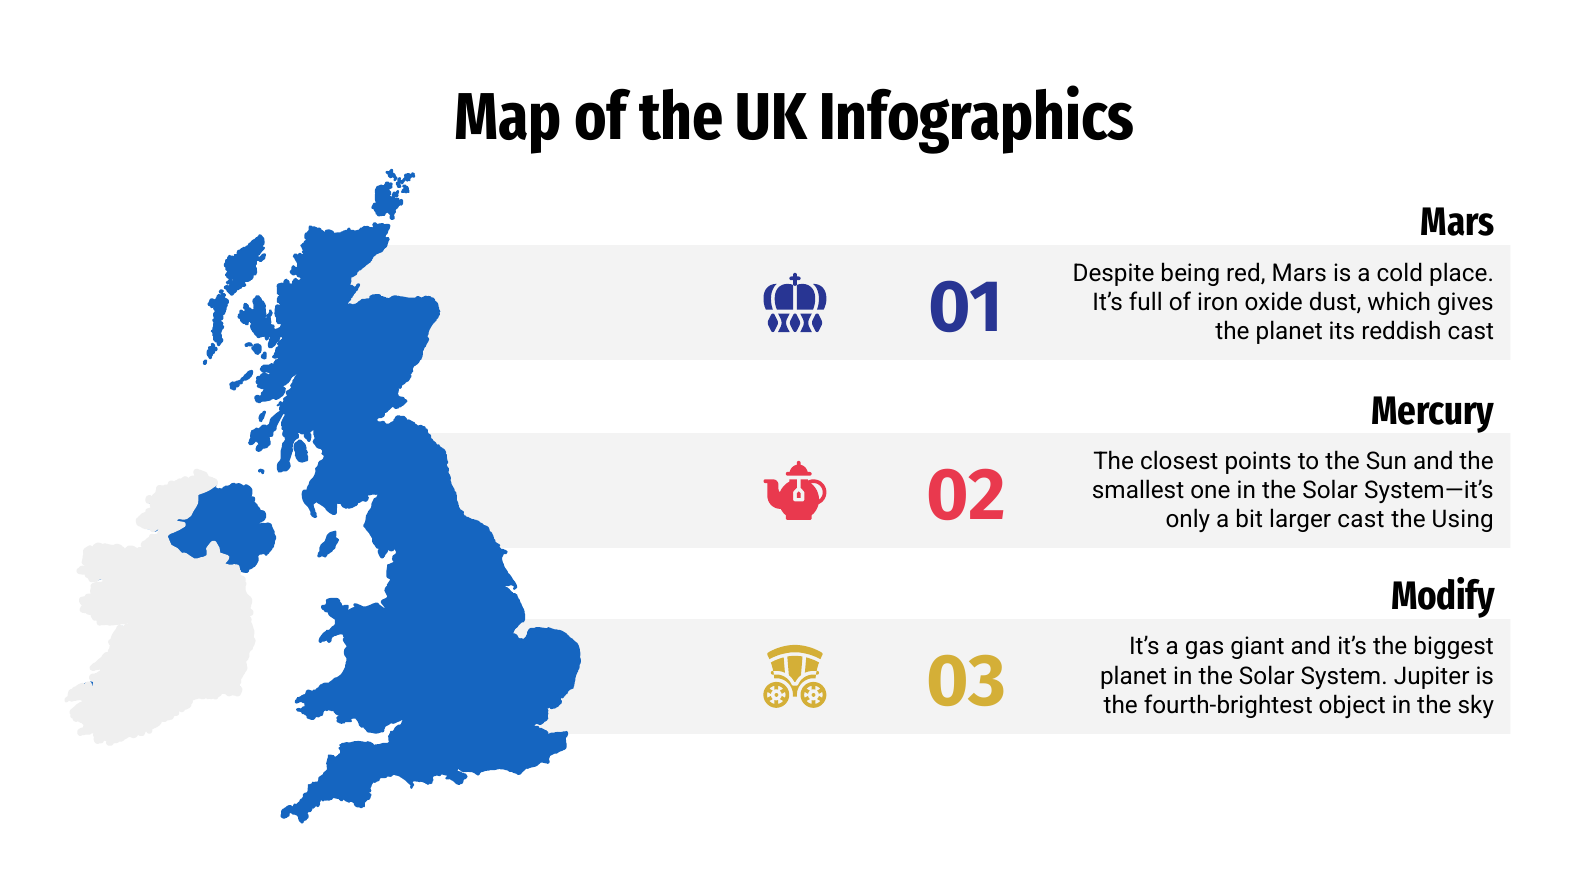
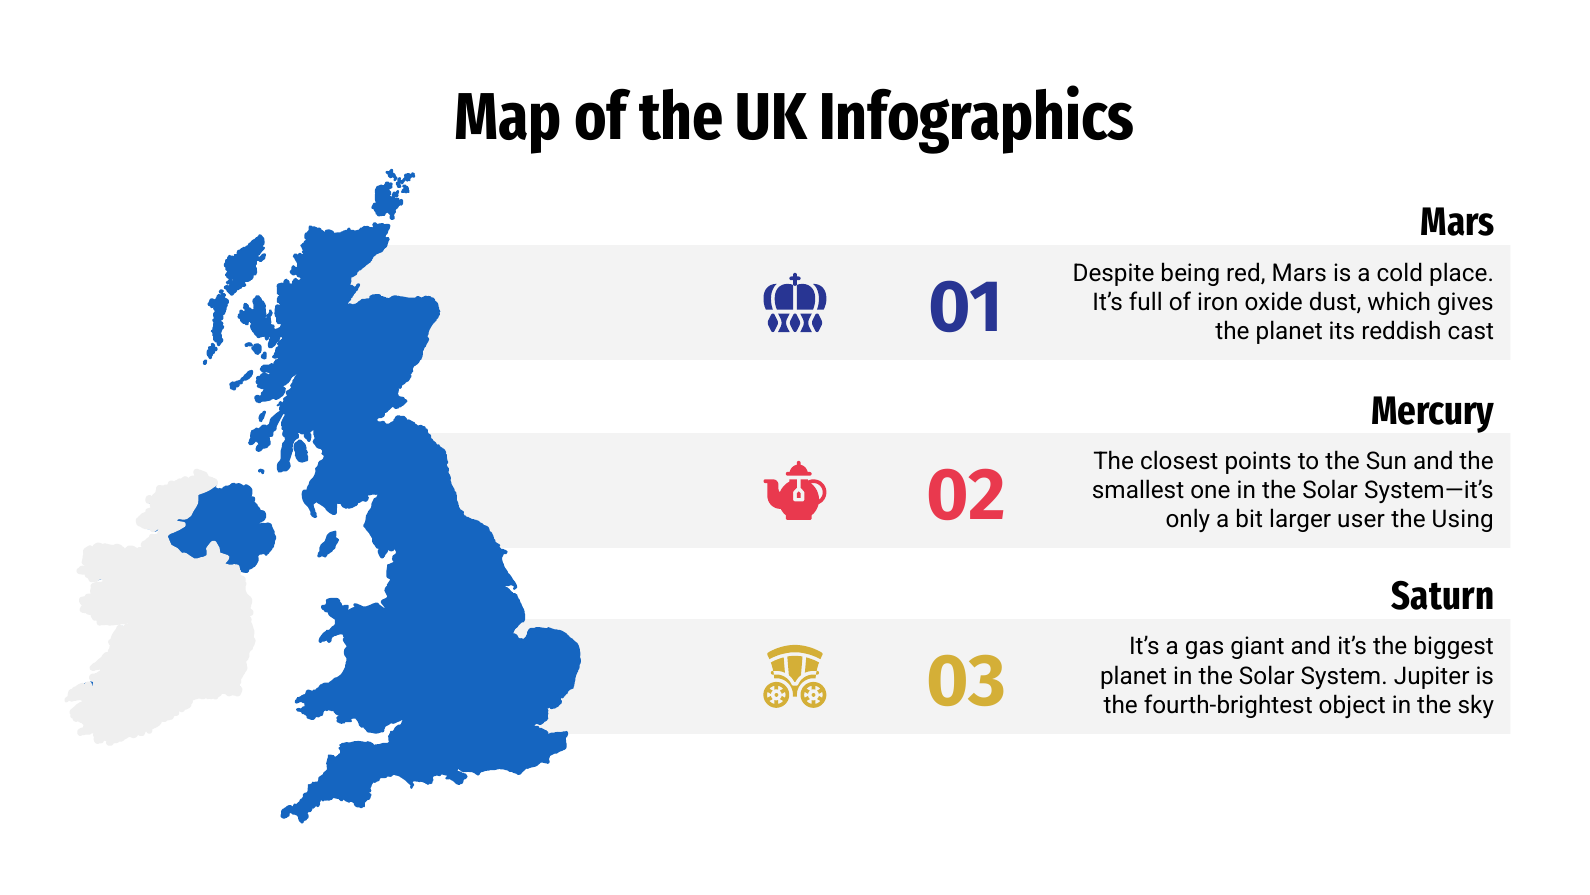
larger cast: cast -> user (1361, 519)
Modify: Modify -> Saturn (1443, 596)
